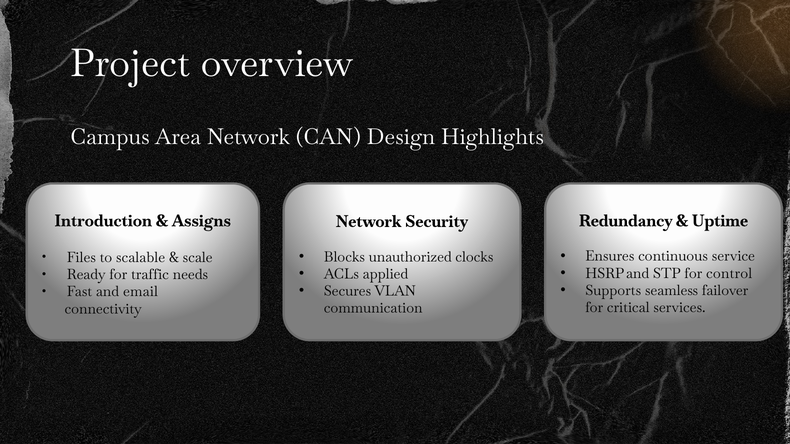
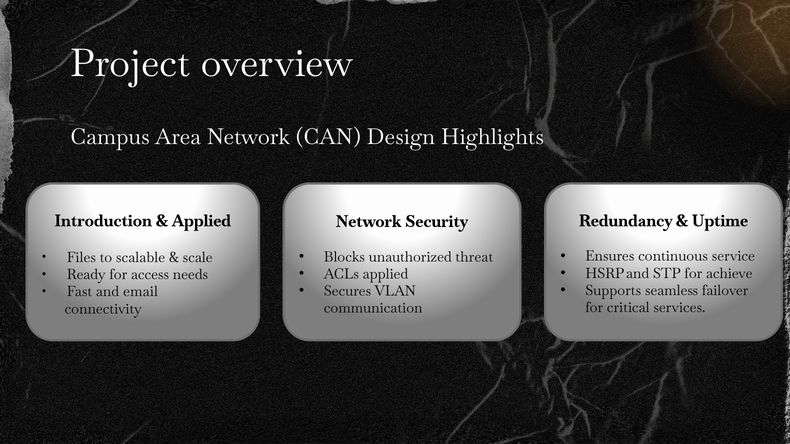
Assigns: Assigns -> Applied (201, 221)
clocks: clocks -> threat (474, 257)
control: control -> achieve (729, 274)
traffic: traffic -> access (150, 275)
